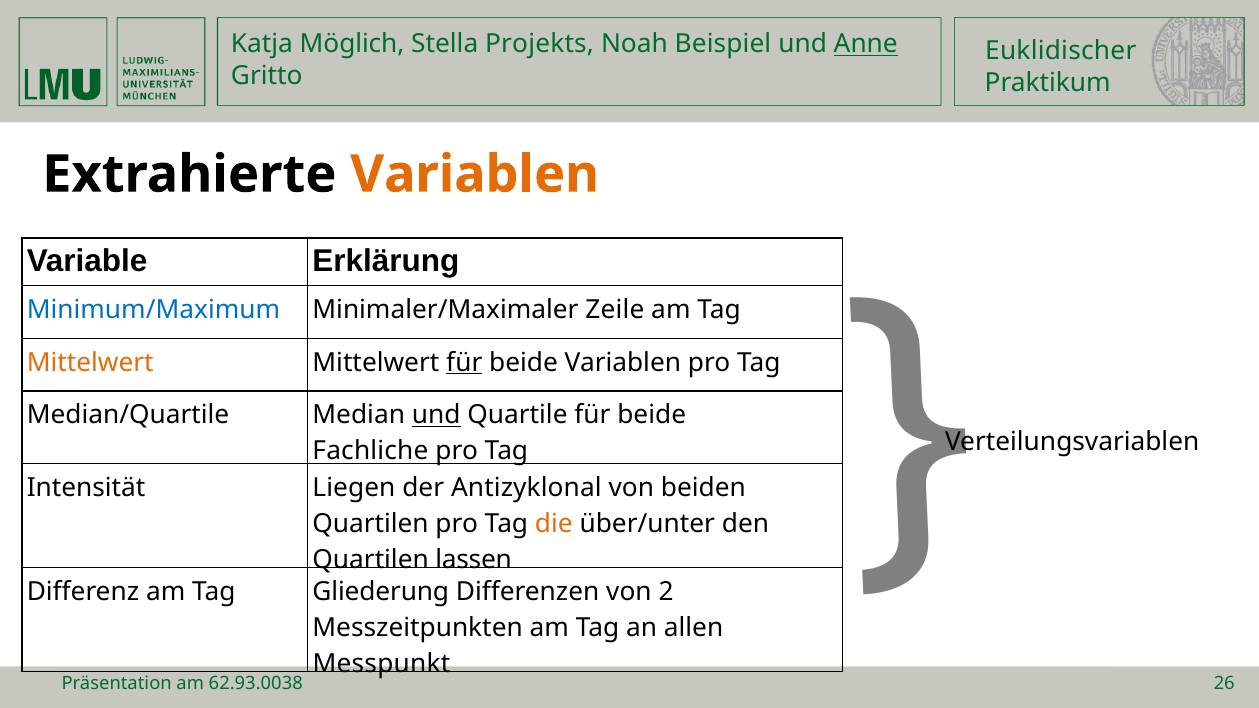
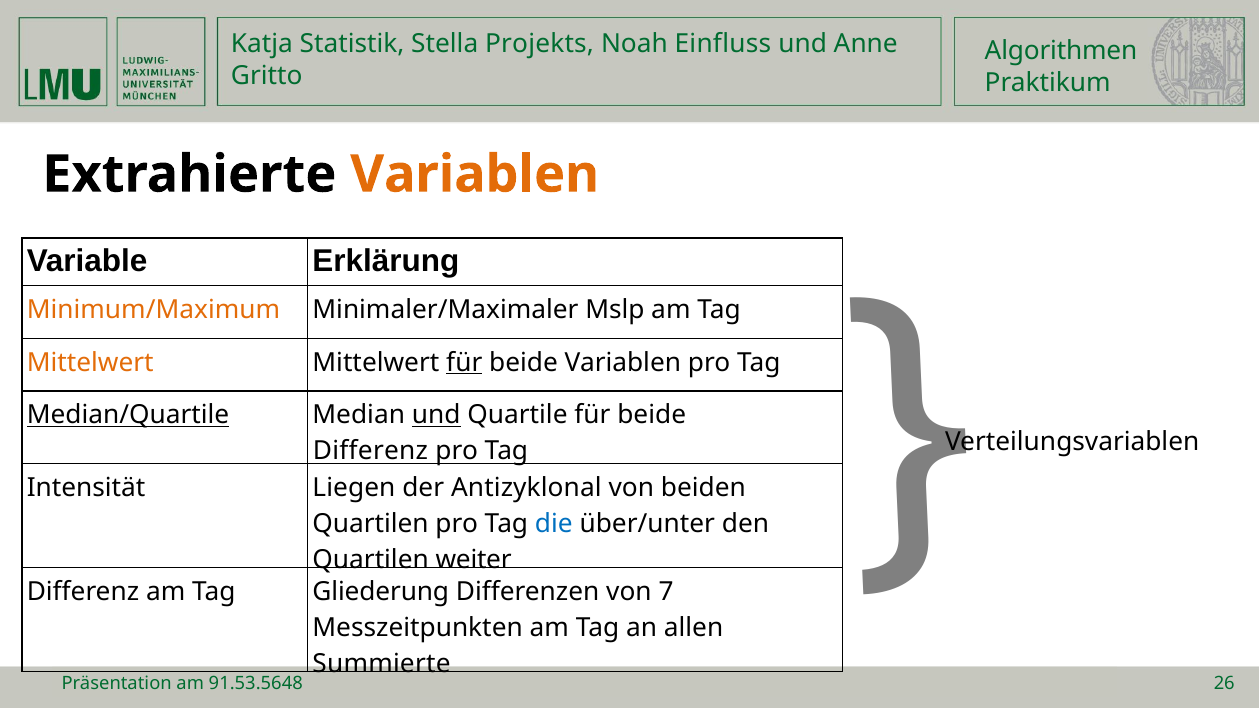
Möglich: Möglich -> Statistik (352, 44)
Beispiel: Beispiel -> Einfluss (723, 44)
Anne underline: present -> none (866, 44)
Euklidischer: Euklidischer -> Algorithmen (1061, 51)
Minimum/Maximum colour: blue -> orange (153, 310)
Zeile: Zeile -> Mslp (615, 310)
Median/Quartile underline: none -> present (128, 415)
Fachliche: Fachliche -> Differenz (370, 451)
die colour: orange -> blue (554, 524)
lassen: lassen -> weiter (474, 560)
2: 2 -> 7 (666, 592)
Messpunkt: Messpunkt -> Summierte (382, 664)
62.93.0038: 62.93.0038 -> 91.53.5648 (256, 684)
